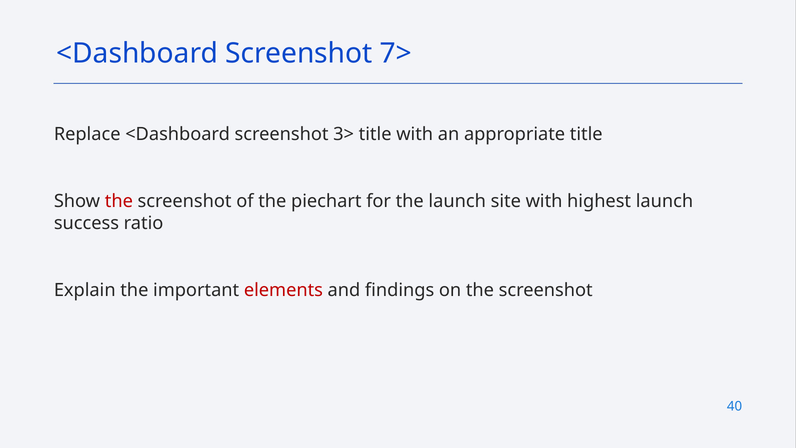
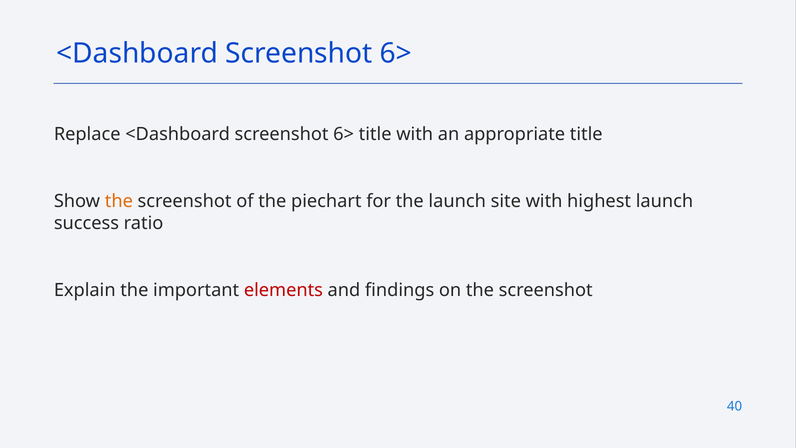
7>: 7> -> 6> (396, 53)
Replace <Dashboard screenshot 3>: 3> -> 6> (344, 134)
the colour: red -> orange (119, 201)
